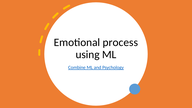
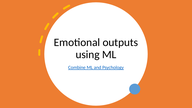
process: process -> outputs (120, 42)
